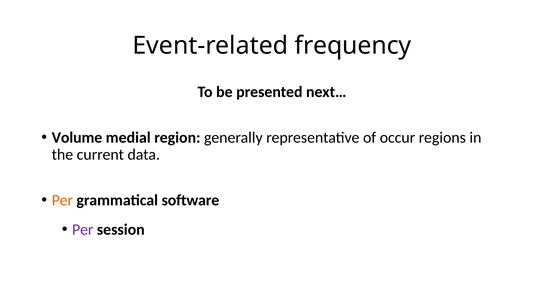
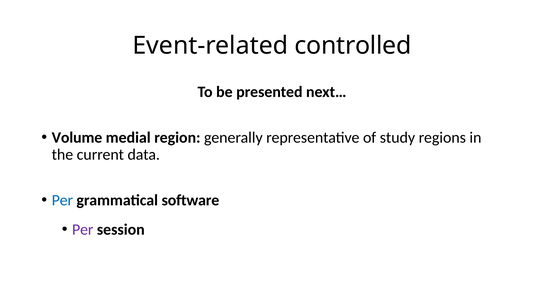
frequency: frequency -> controlled (353, 46)
occur: occur -> study (397, 138)
Per colour: orange -> blue (62, 200)
